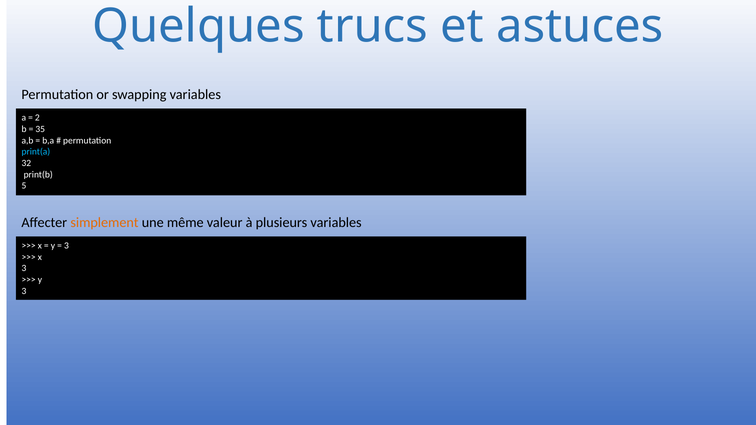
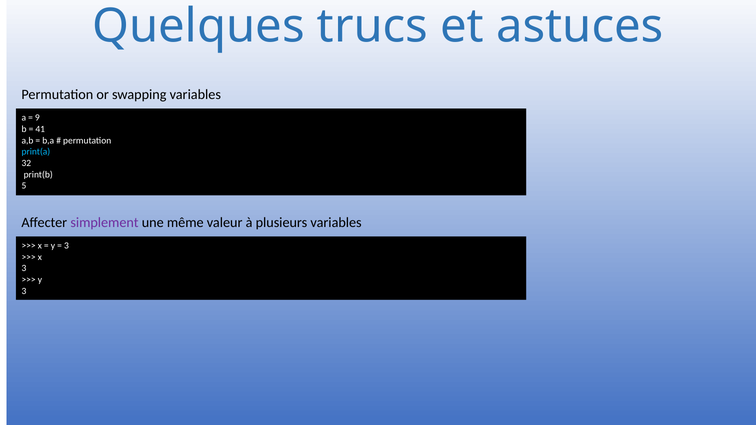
2: 2 -> 9 (37, 118)
35: 35 -> 41 (40, 129)
simplement colour: orange -> purple (104, 223)
